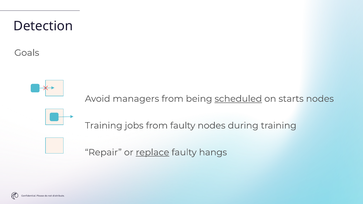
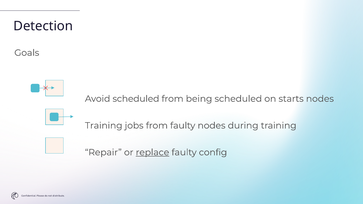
Avoid managers: managers -> scheduled (136, 99)
scheduled underline: present -> none (238, 99)
hangs: hangs -> config (213, 152)
